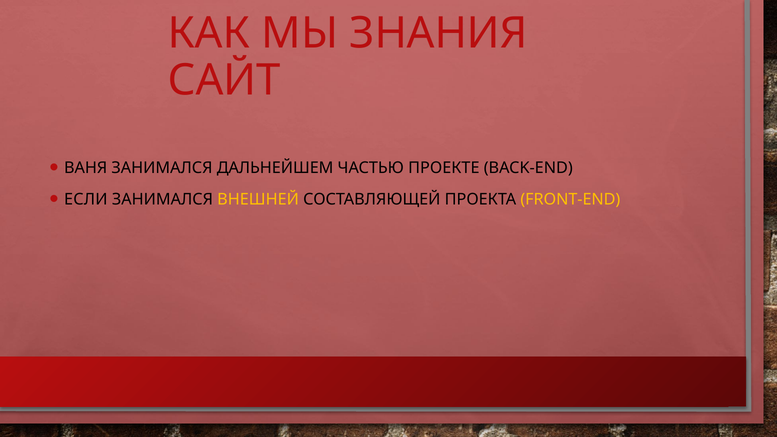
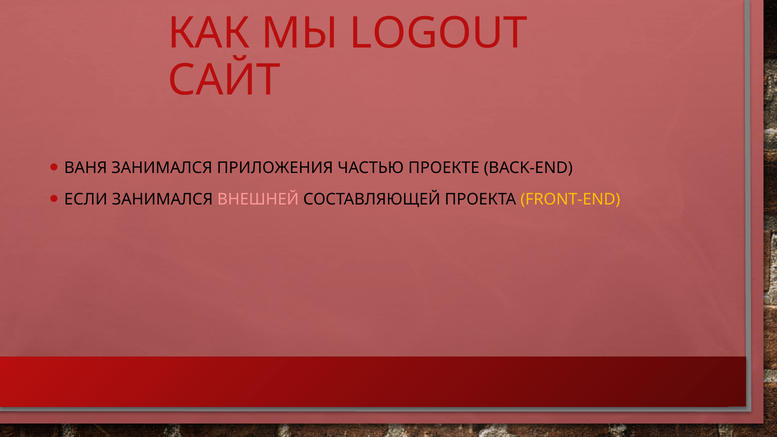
ЗНАНИЯ: ЗНАНИЯ -> LOGOUT (439, 33)
ДАЛЬНЕЙШЕМ: ДАЛЬНЕЙШЕМ -> ПРИЛОЖЕНИЯ (275, 168)
ВНЕШНЕЙ colour: yellow -> pink (258, 199)
